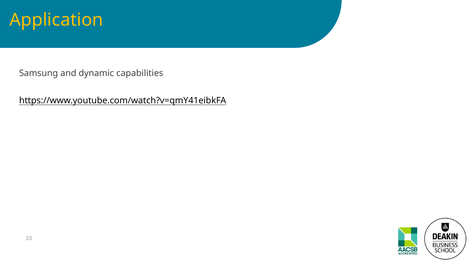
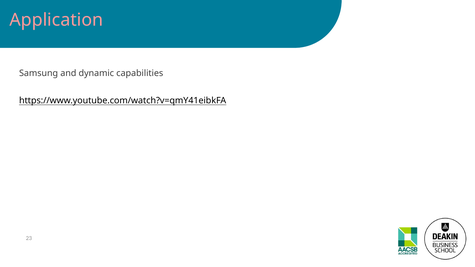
Application colour: yellow -> pink (56, 20)
